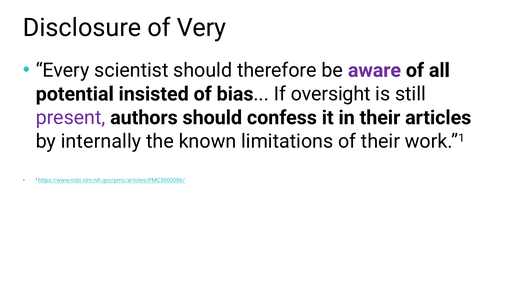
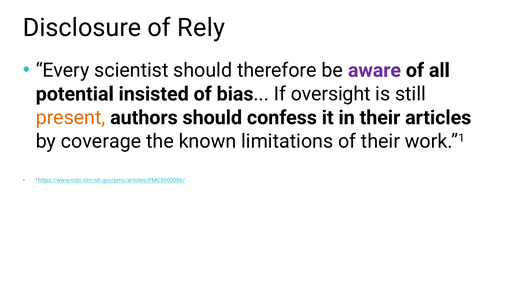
Very: Very -> Rely (201, 28)
present colour: purple -> orange (70, 118)
internally: internally -> coverage (101, 141)
